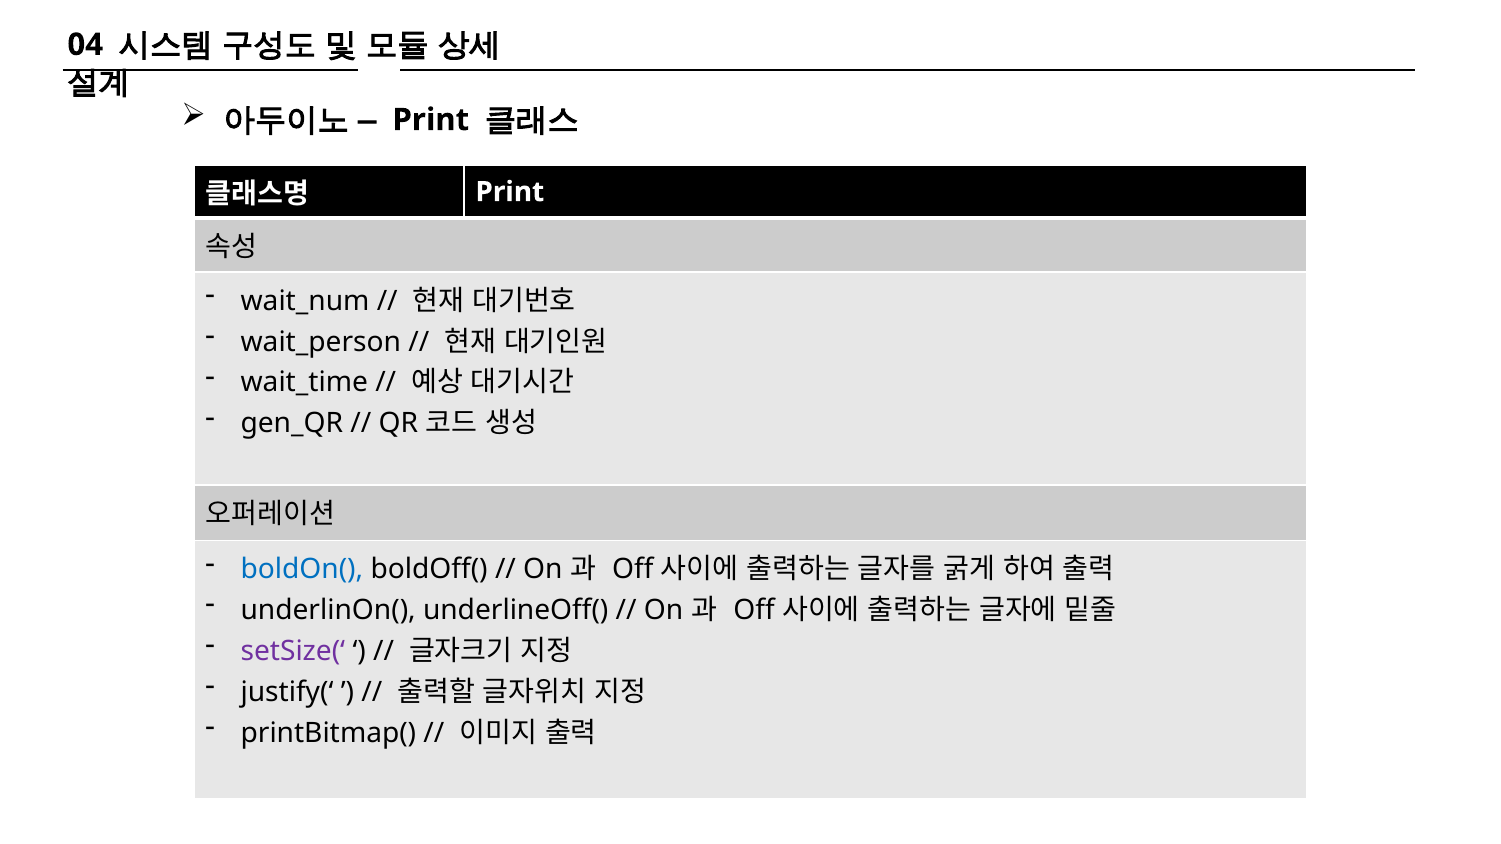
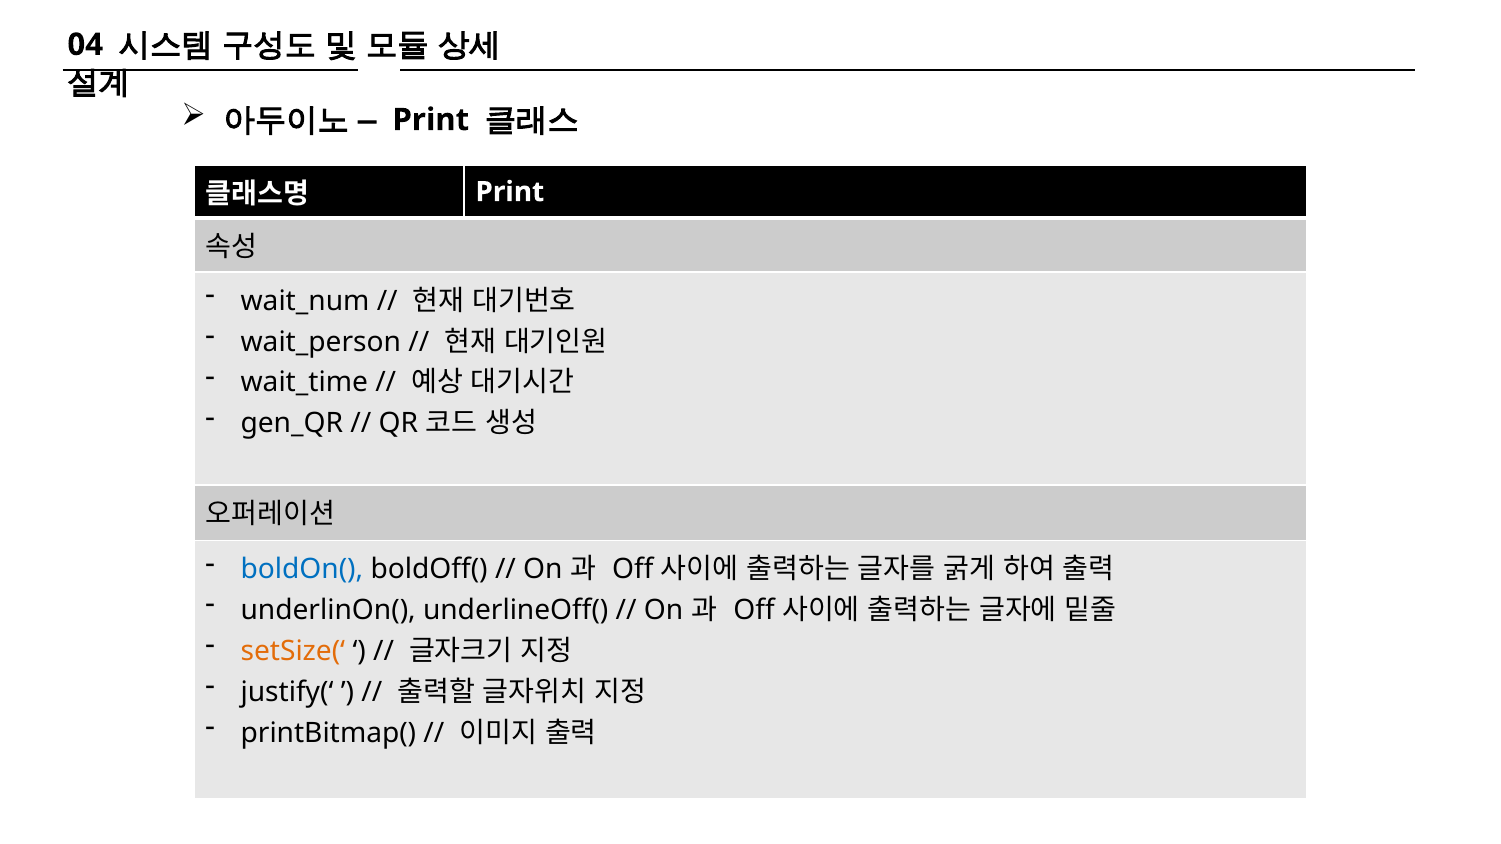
setSize(‘ colour: purple -> orange (293, 651)
